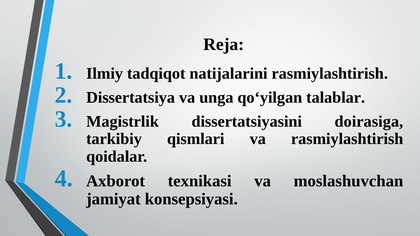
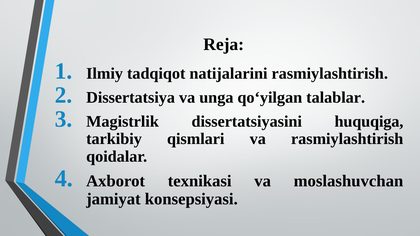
doirasiga: doirasiga -> huquqiga (369, 122)
